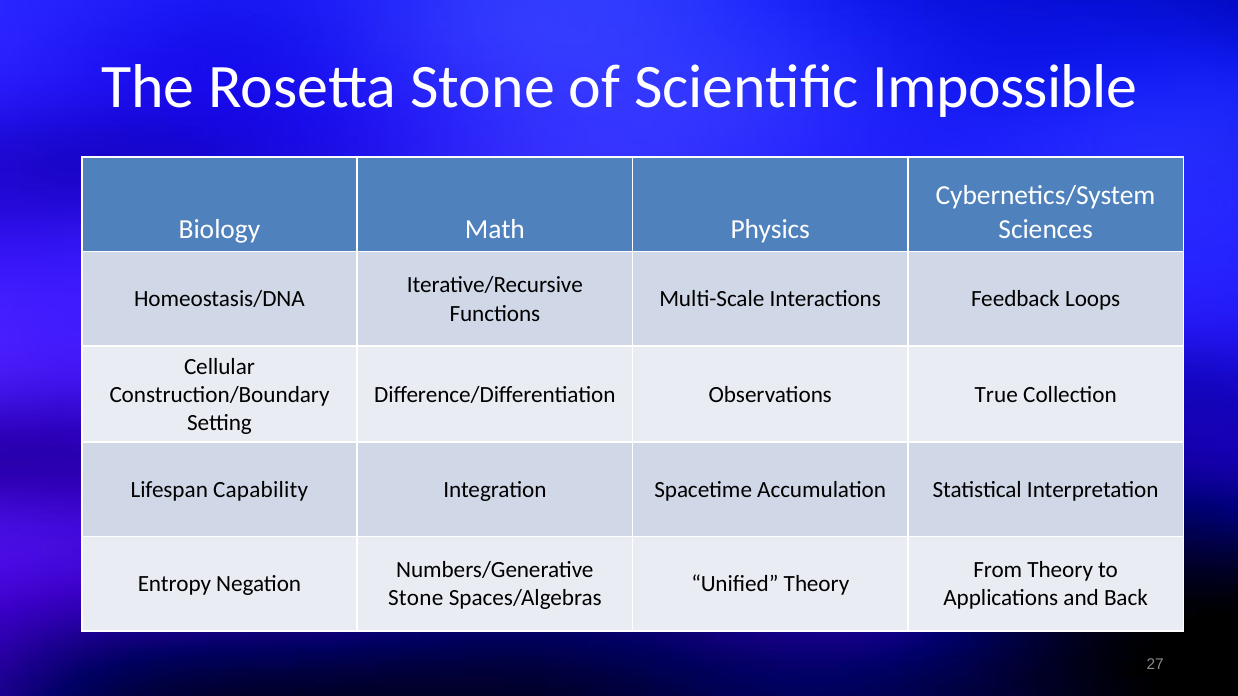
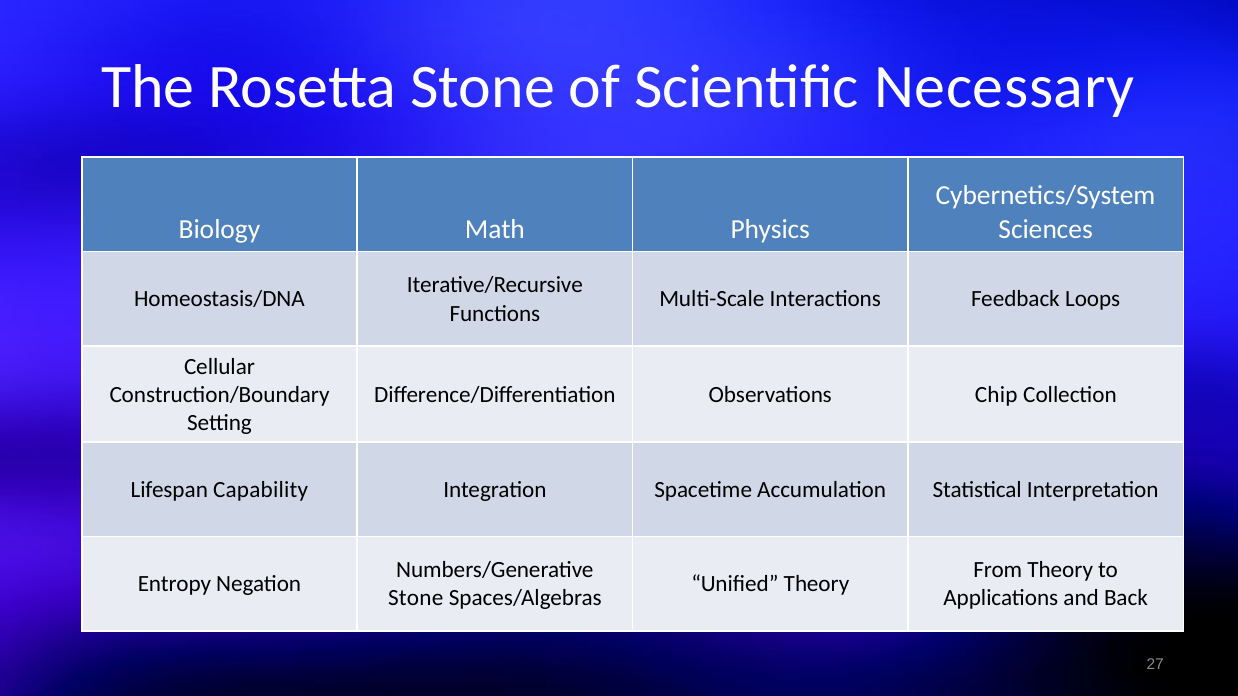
Impossible: Impossible -> Necessary (1004, 87)
True: True -> Chip (996, 395)
